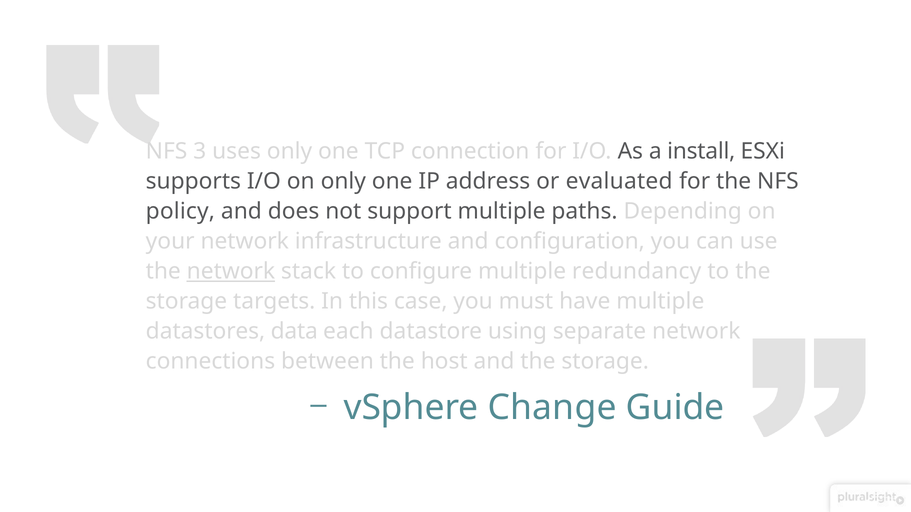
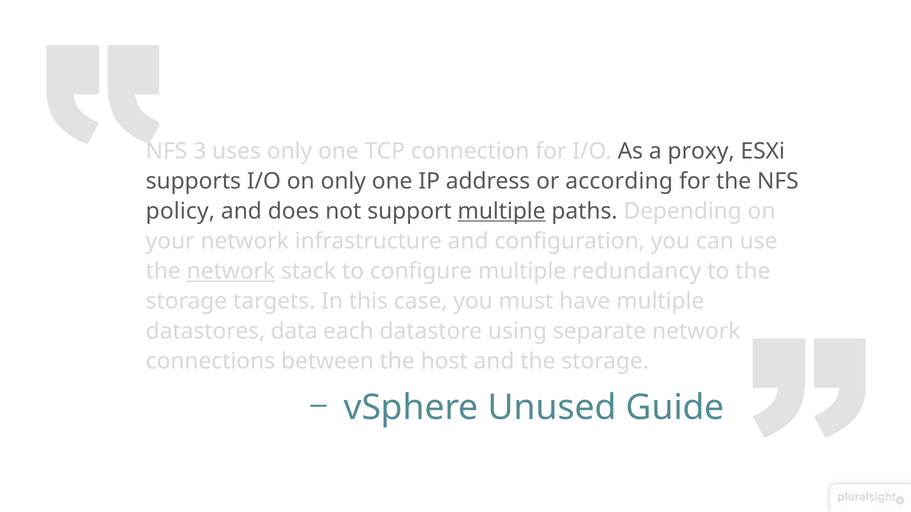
install: install -> proxy (701, 151)
evaluated: evaluated -> according (619, 181)
multiple underline: none -> present (502, 211)
Change: Change -> Unused (552, 408)
